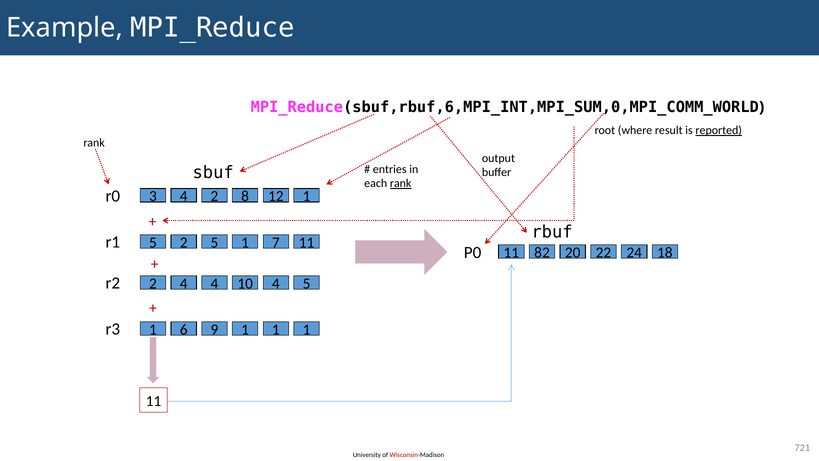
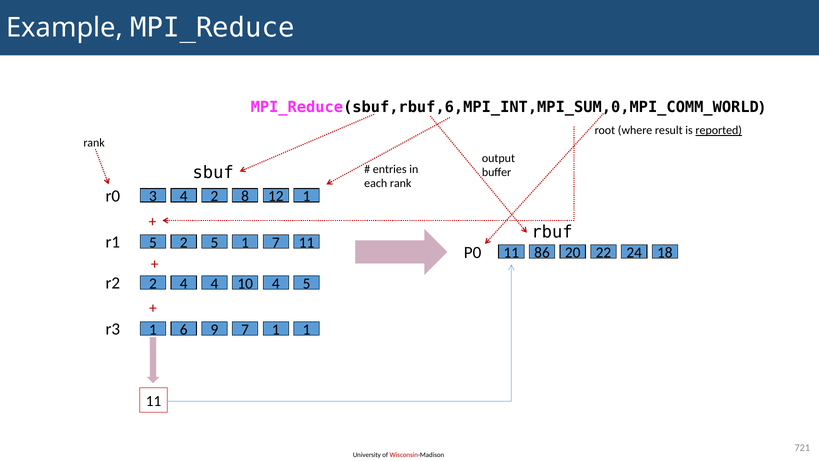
rank underline: present -> none (401, 183)
82: 82 -> 86 (542, 253)
9 1: 1 -> 7 (245, 329)
